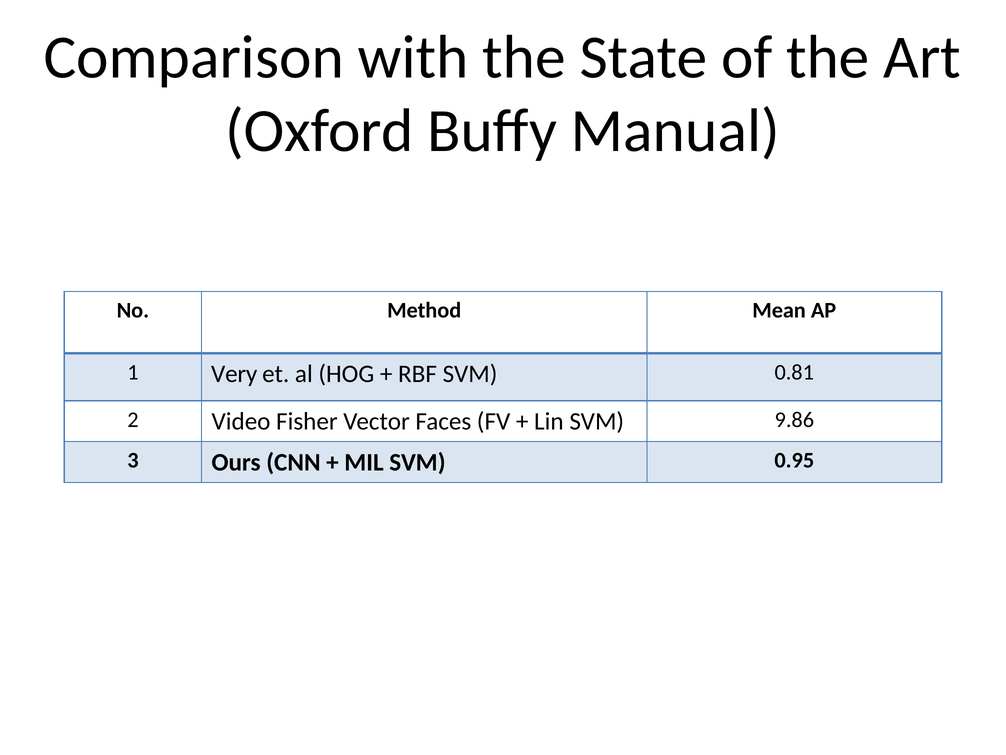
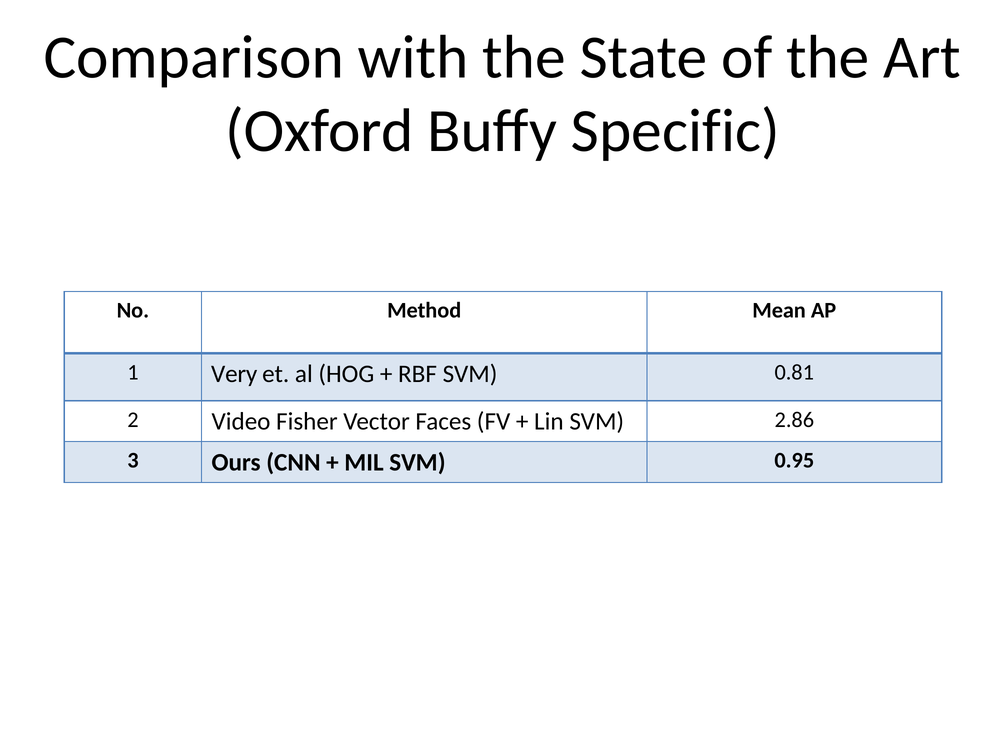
Manual: Manual -> Specific (675, 131)
9.86: 9.86 -> 2.86 (794, 419)
